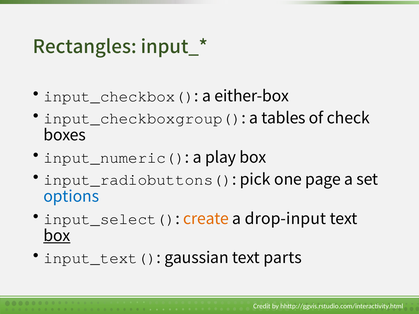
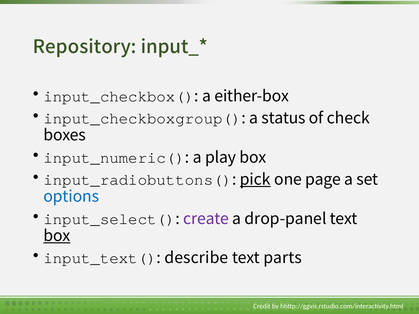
Rectangles: Rectangles -> Repository (85, 47)
tables: tables -> status (284, 118)
pick underline: none -> present (255, 180)
create colour: orange -> purple (206, 219)
drop-input: drop-input -> drop-panel (286, 219)
gaussian: gaussian -> describe (196, 258)
